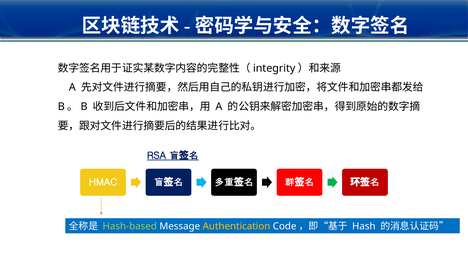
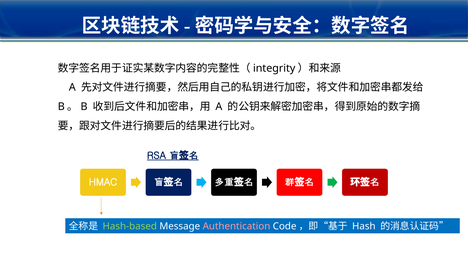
Authentication colour: yellow -> pink (236, 227)
